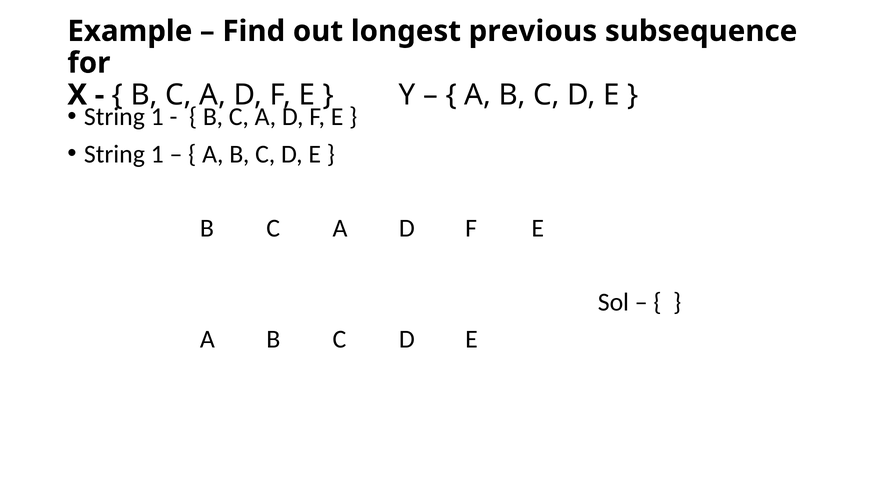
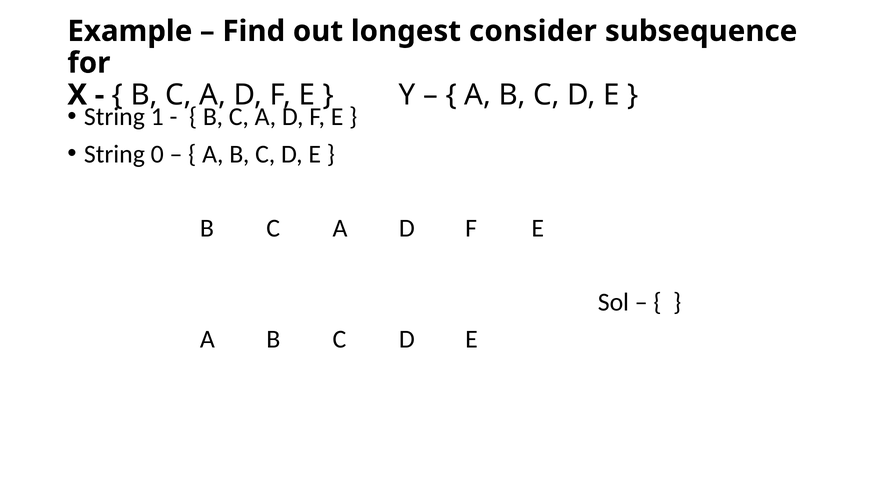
previous: previous -> consider (533, 31)
1: 1 -> 0 (157, 154)
